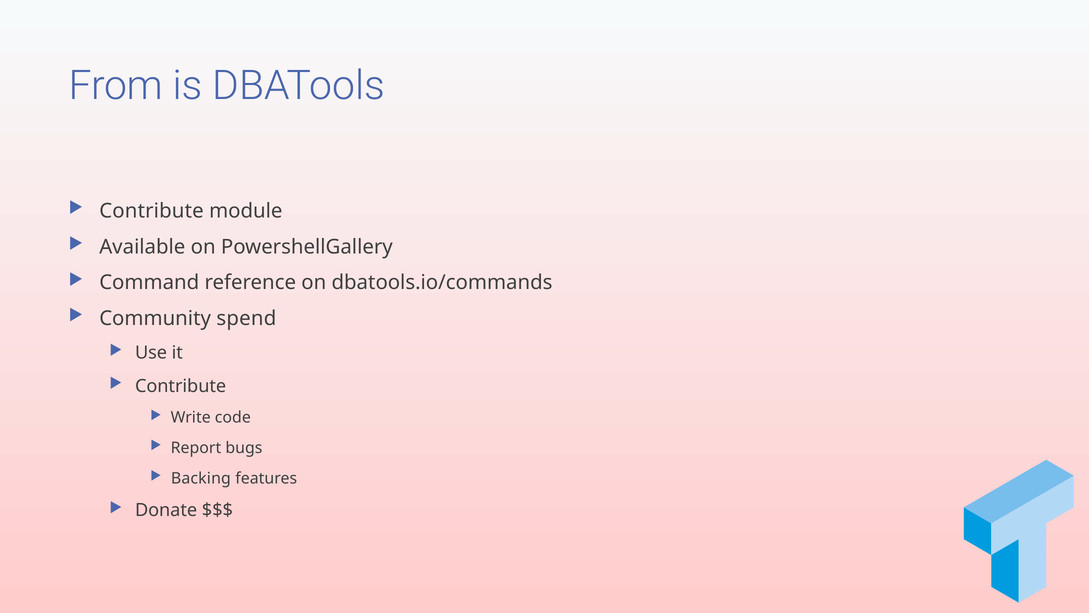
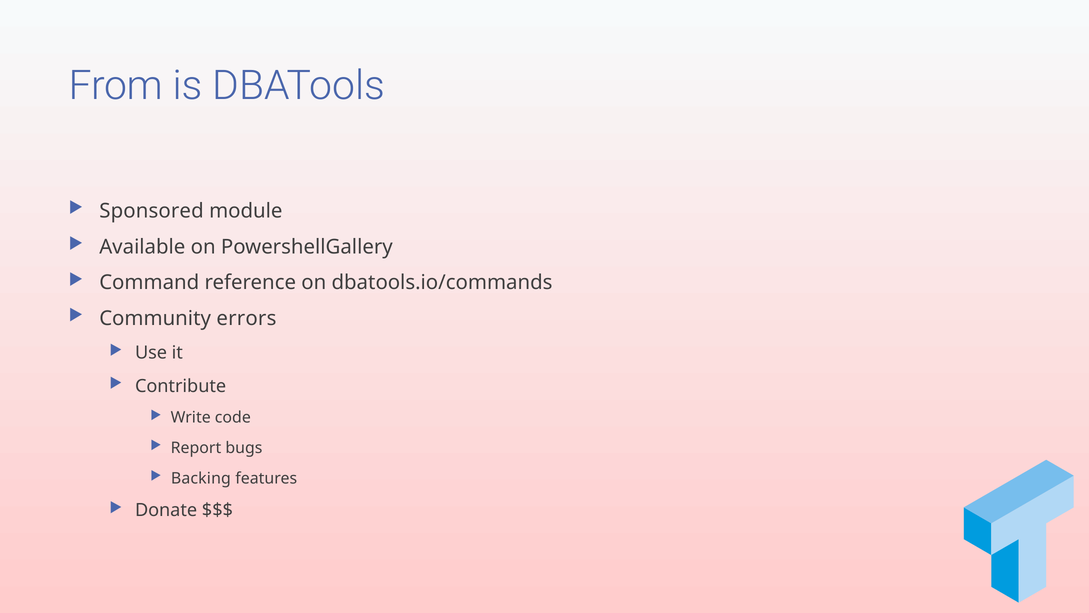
Contribute: Contribute -> Sponsored (151, 211)
spend: spend -> errors (246, 318)
